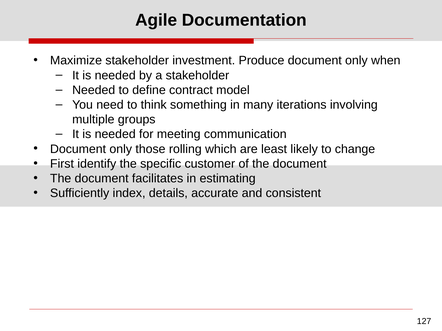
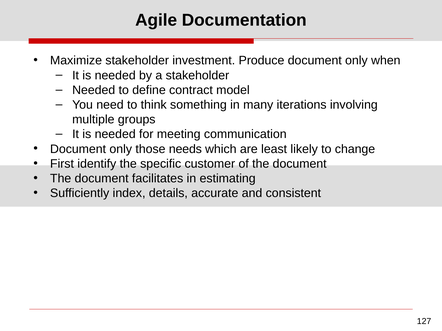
rolling: rolling -> needs (185, 149)
